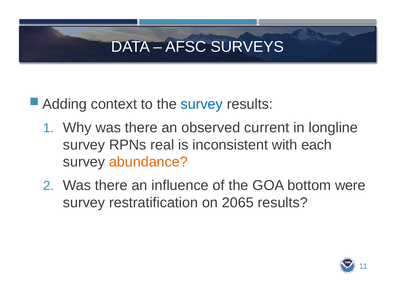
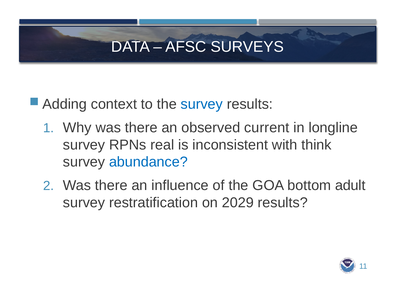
each: each -> think (316, 145)
abundance colour: orange -> blue (148, 162)
were: were -> adult (350, 185)
2065: 2065 -> 2029 (238, 203)
